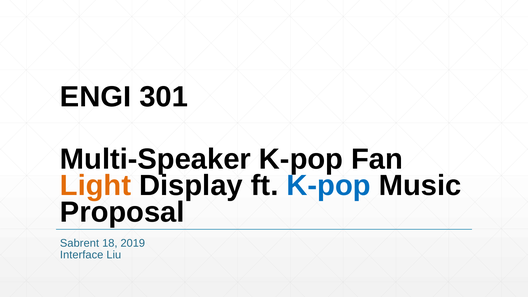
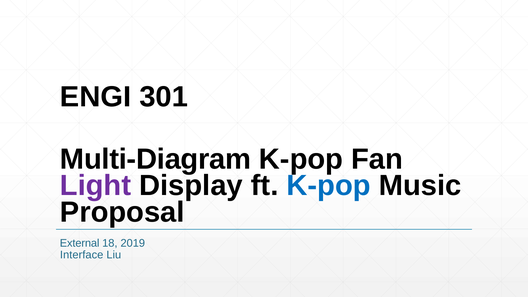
Multi-Speaker: Multi-Speaker -> Multi-Diagram (156, 159)
Light colour: orange -> purple (96, 186)
Sabrent: Sabrent -> External (80, 243)
